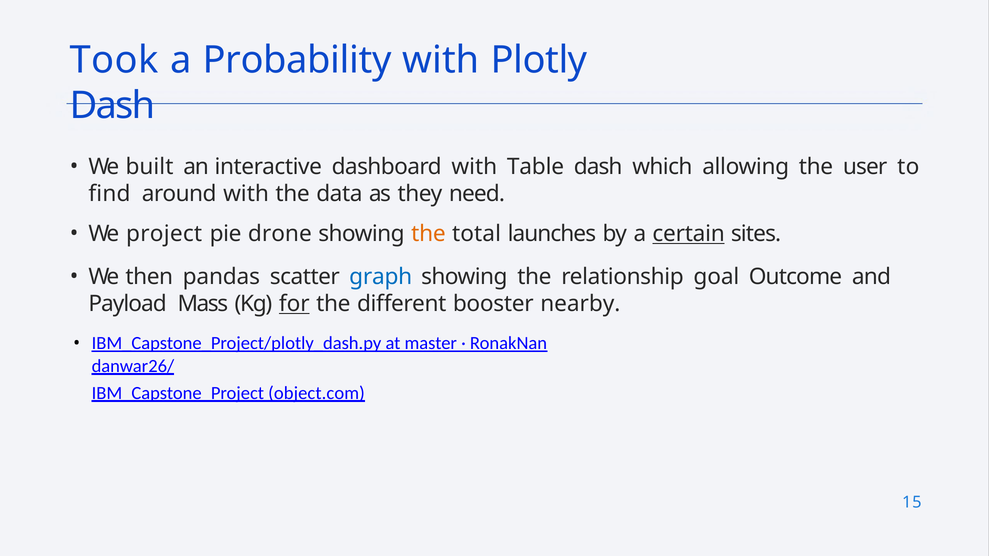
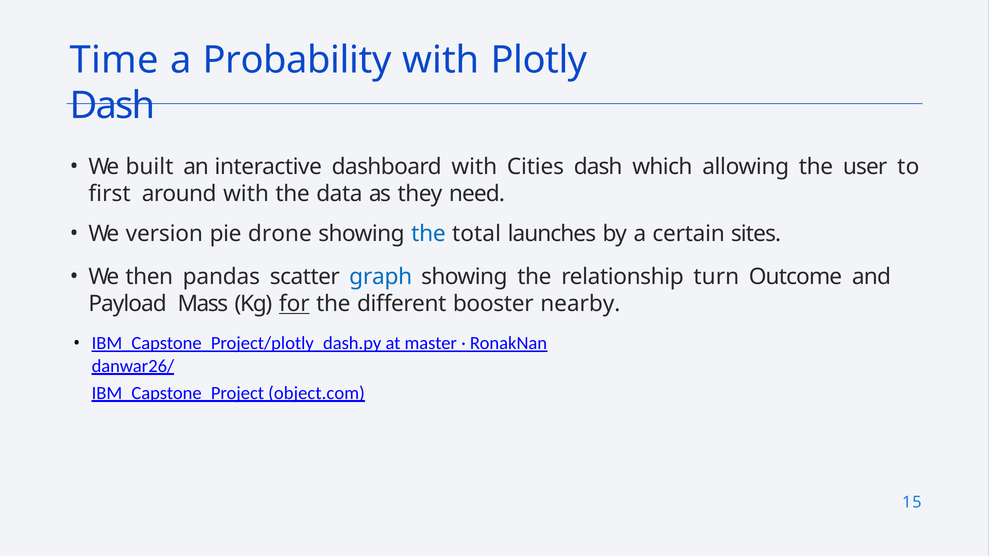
Took: Took -> Time (114, 60)
Table: Table -> Cities (535, 167)
find: find -> first (110, 194)
project: project -> version (164, 234)
the colour: orange -> blue (428, 234)
certain underline: present -> none (689, 234)
goal: goal -> turn (716, 277)
